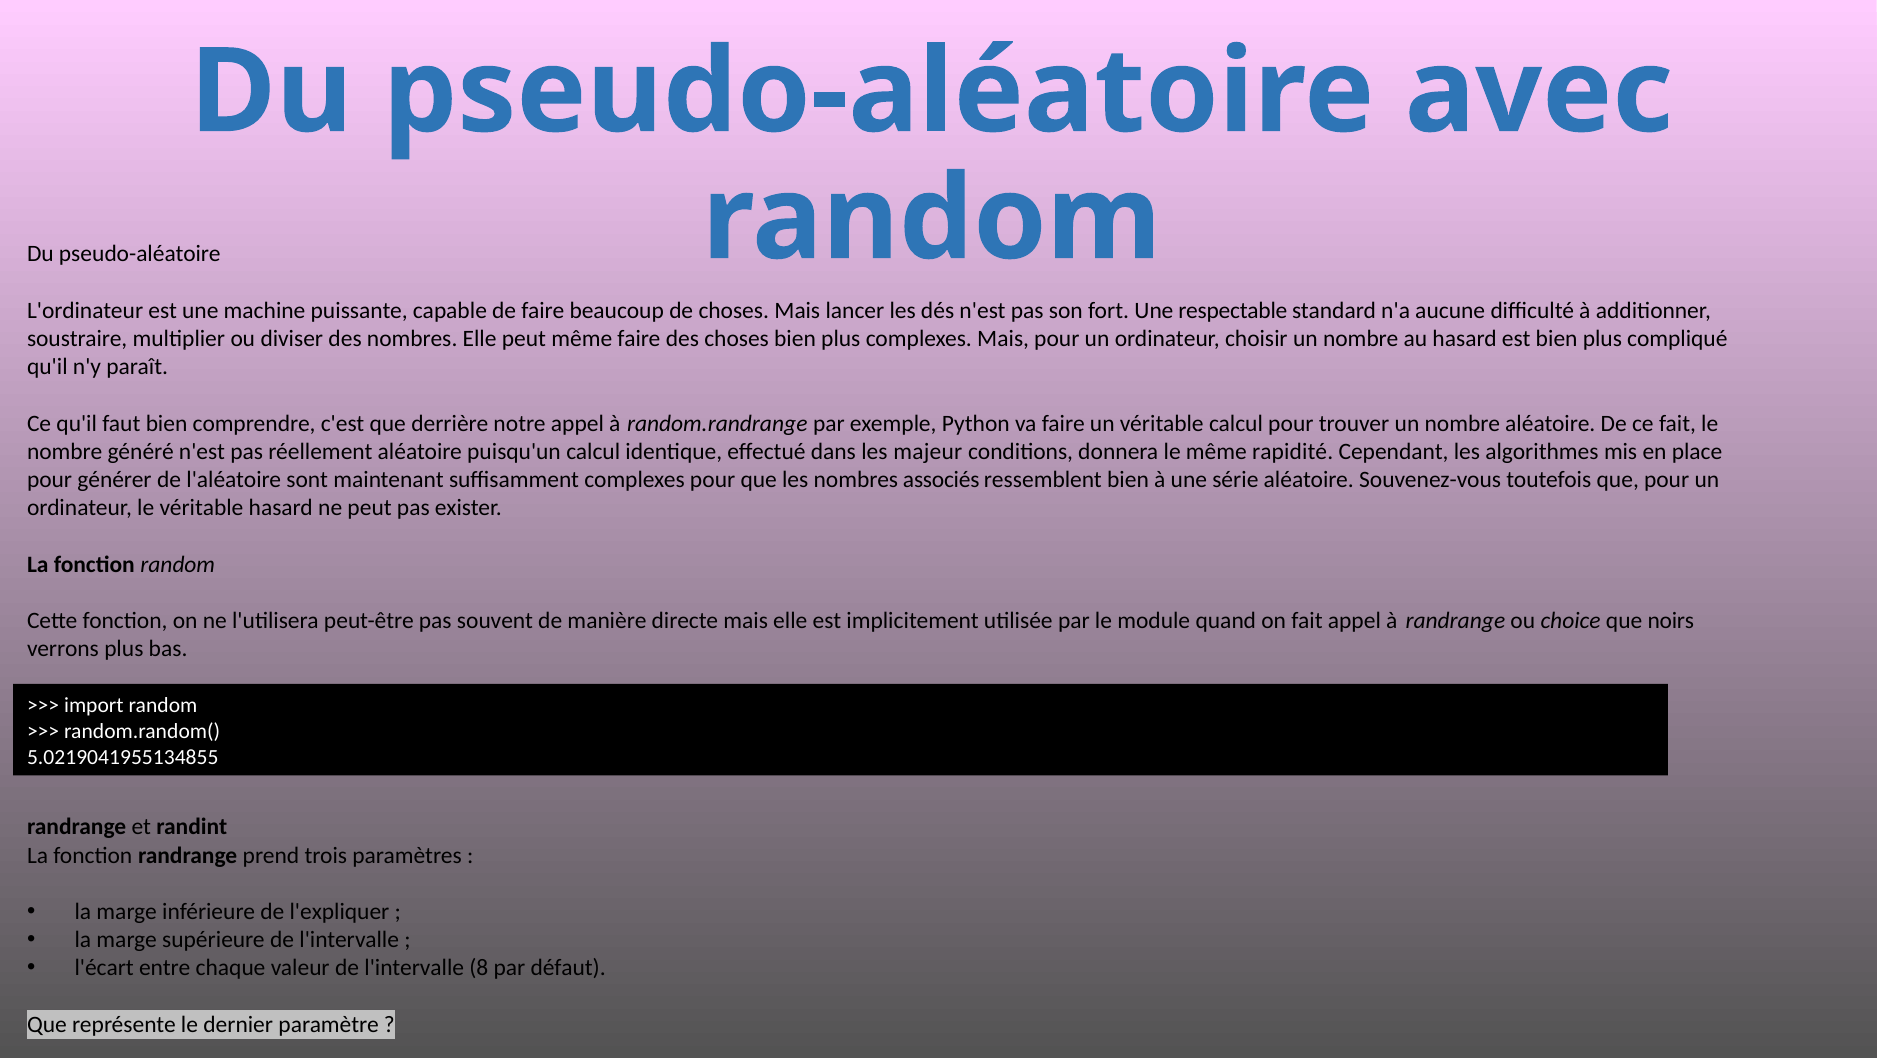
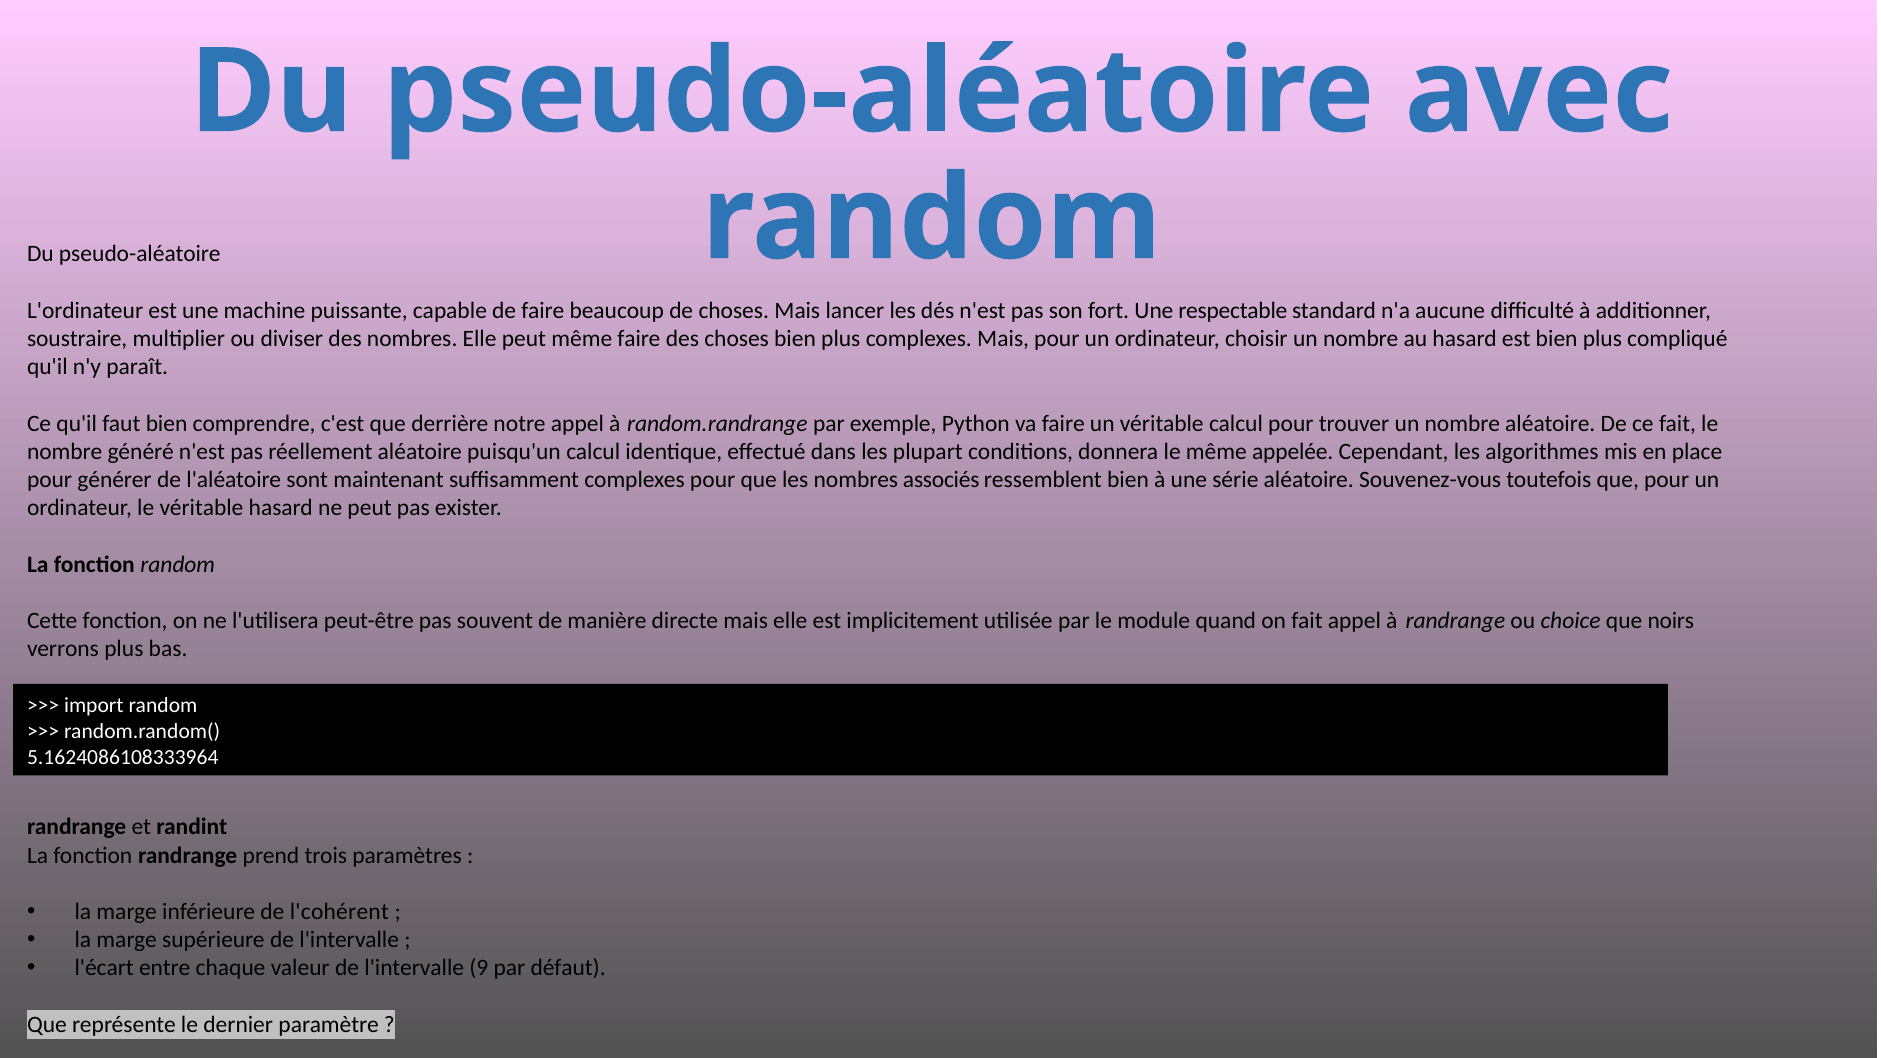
majeur: majeur -> plupart (928, 452)
rapidité: rapidité -> appelée (1293, 452)
5.0219041955134855: 5.0219041955134855 -> 5.1624086108333964 (123, 757)
l'expliquer: l'expliquer -> l'cohérent (339, 912)
8: 8 -> 9 (479, 968)
